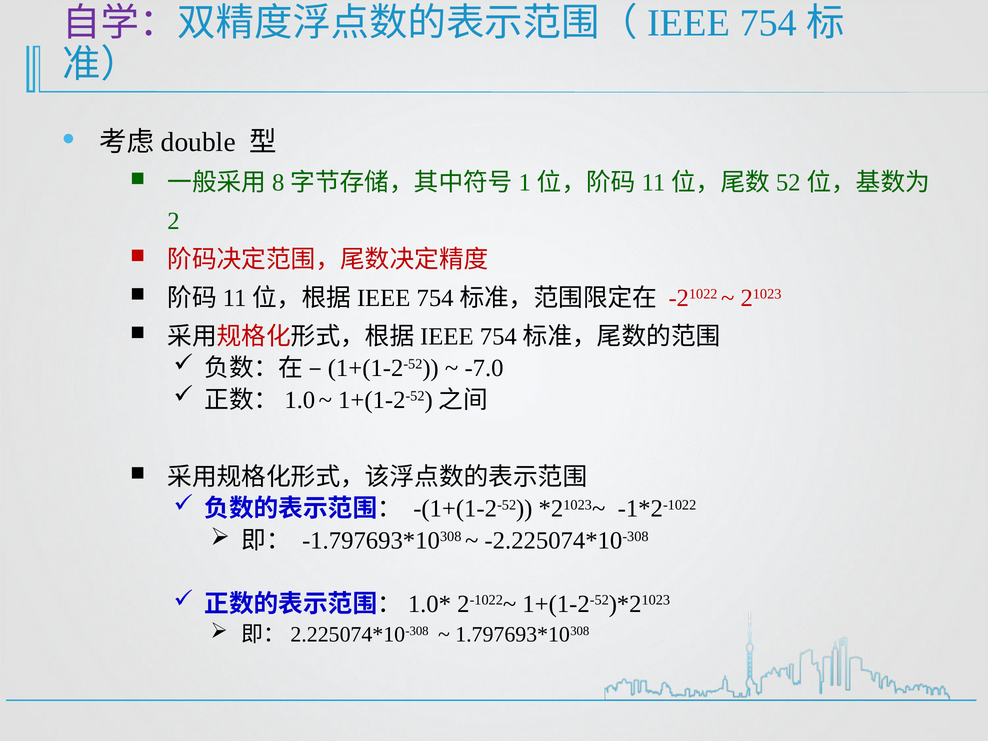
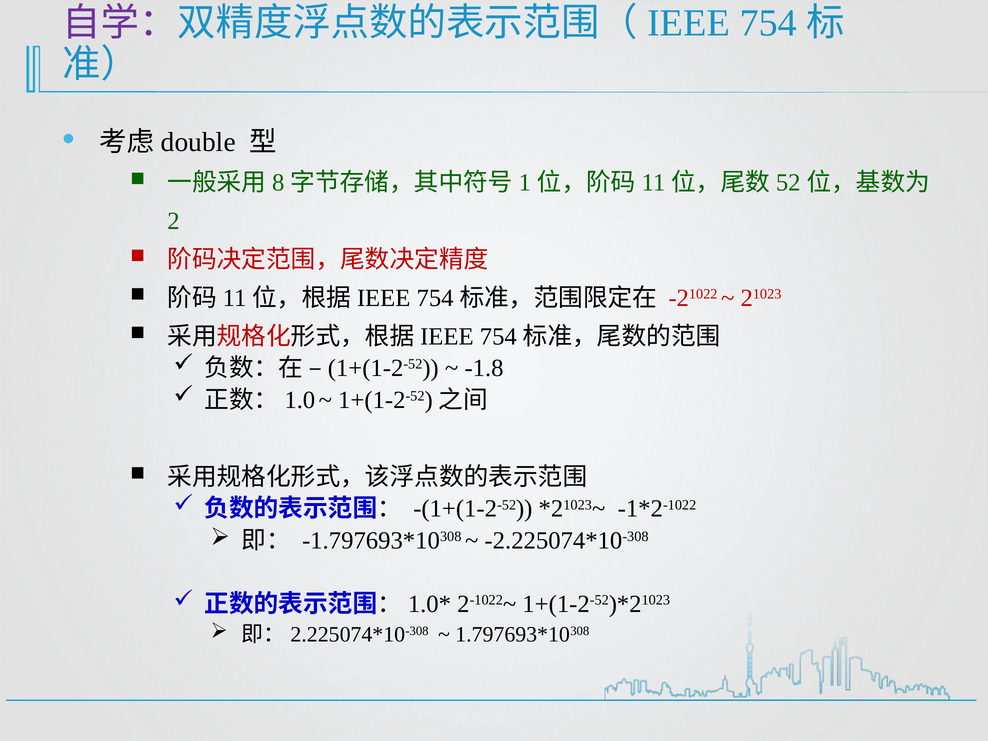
-7.0: -7.0 -> -1.8 (484, 368)
